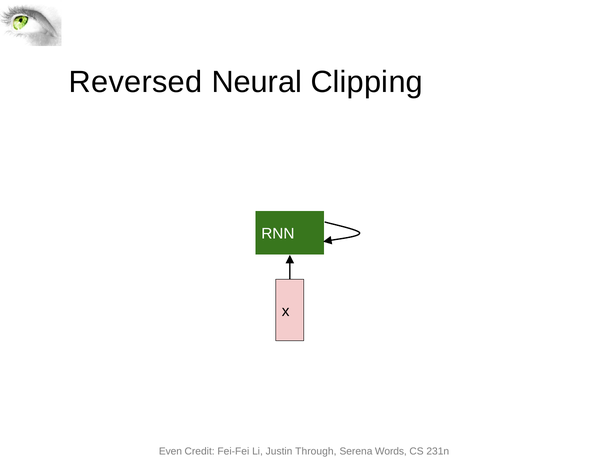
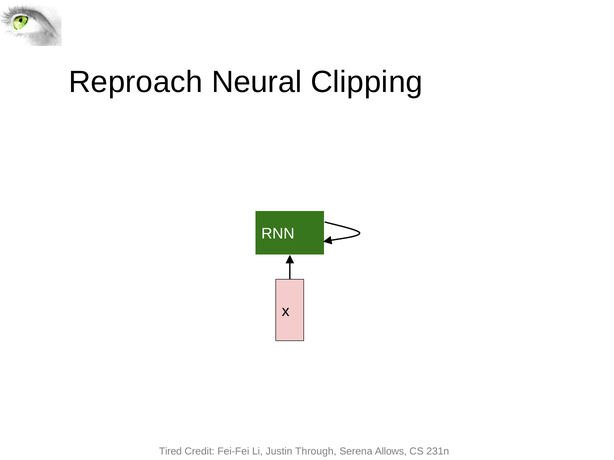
Reversed: Reversed -> Reproach (136, 82)
Even: Even -> Tired (170, 452)
Words: Words -> Allows (391, 452)
